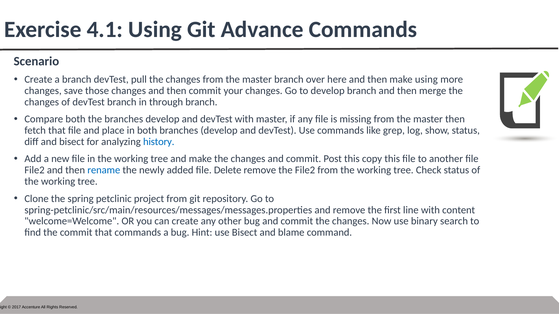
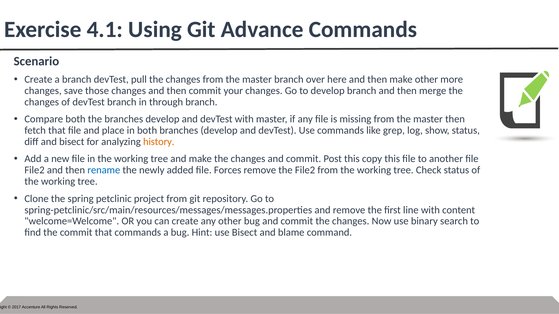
make using: using -> other (426, 79)
history colour: blue -> orange (159, 142)
Delete: Delete -> Forces (228, 170)
